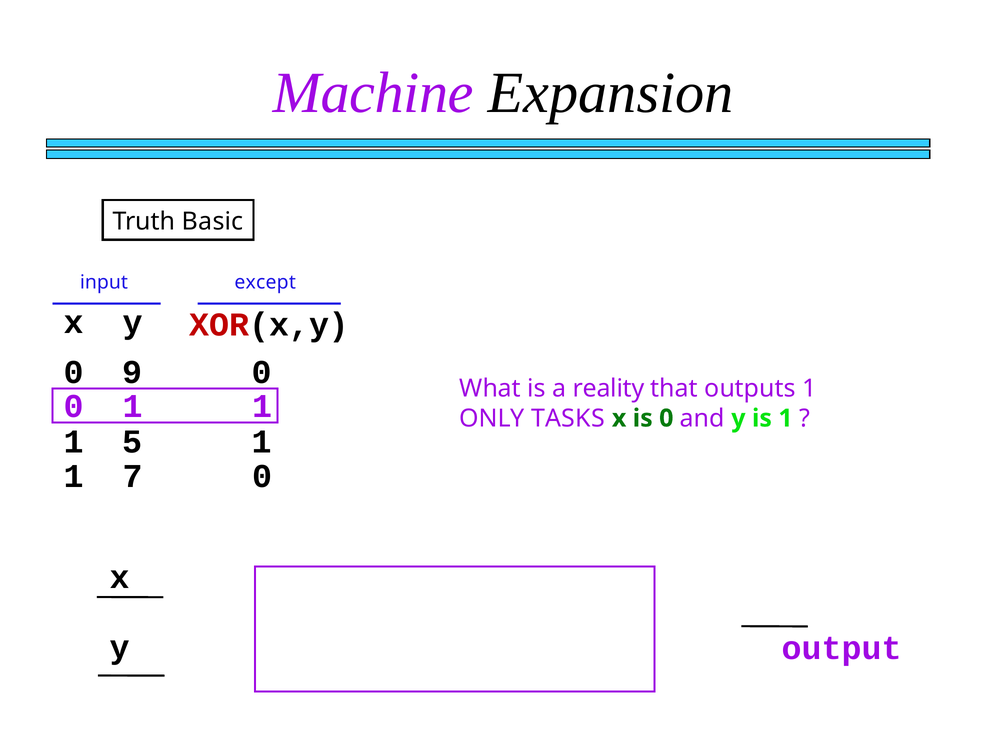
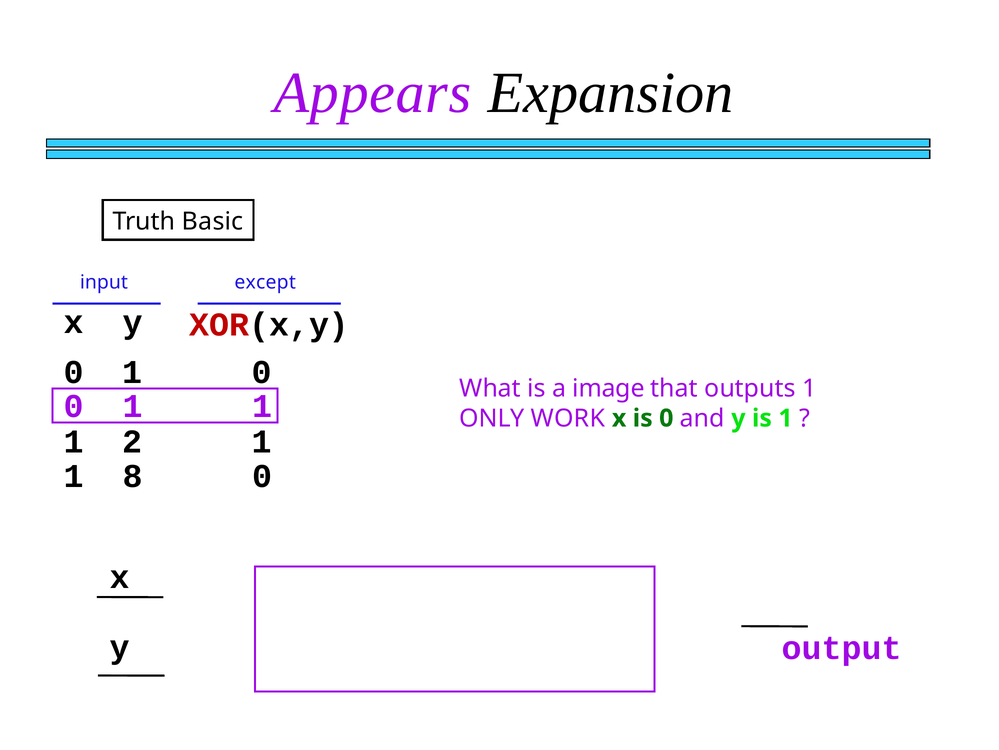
Machine: Machine -> Appears (373, 93)
9: 9 -> 1 (132, 372)
reality: reality -> image (609, 388)
TASKS: TASKS -> WORK (568, 418)
5: 5 -> 2 (132, 442)
7: 7 -> 8 (133, 476)
